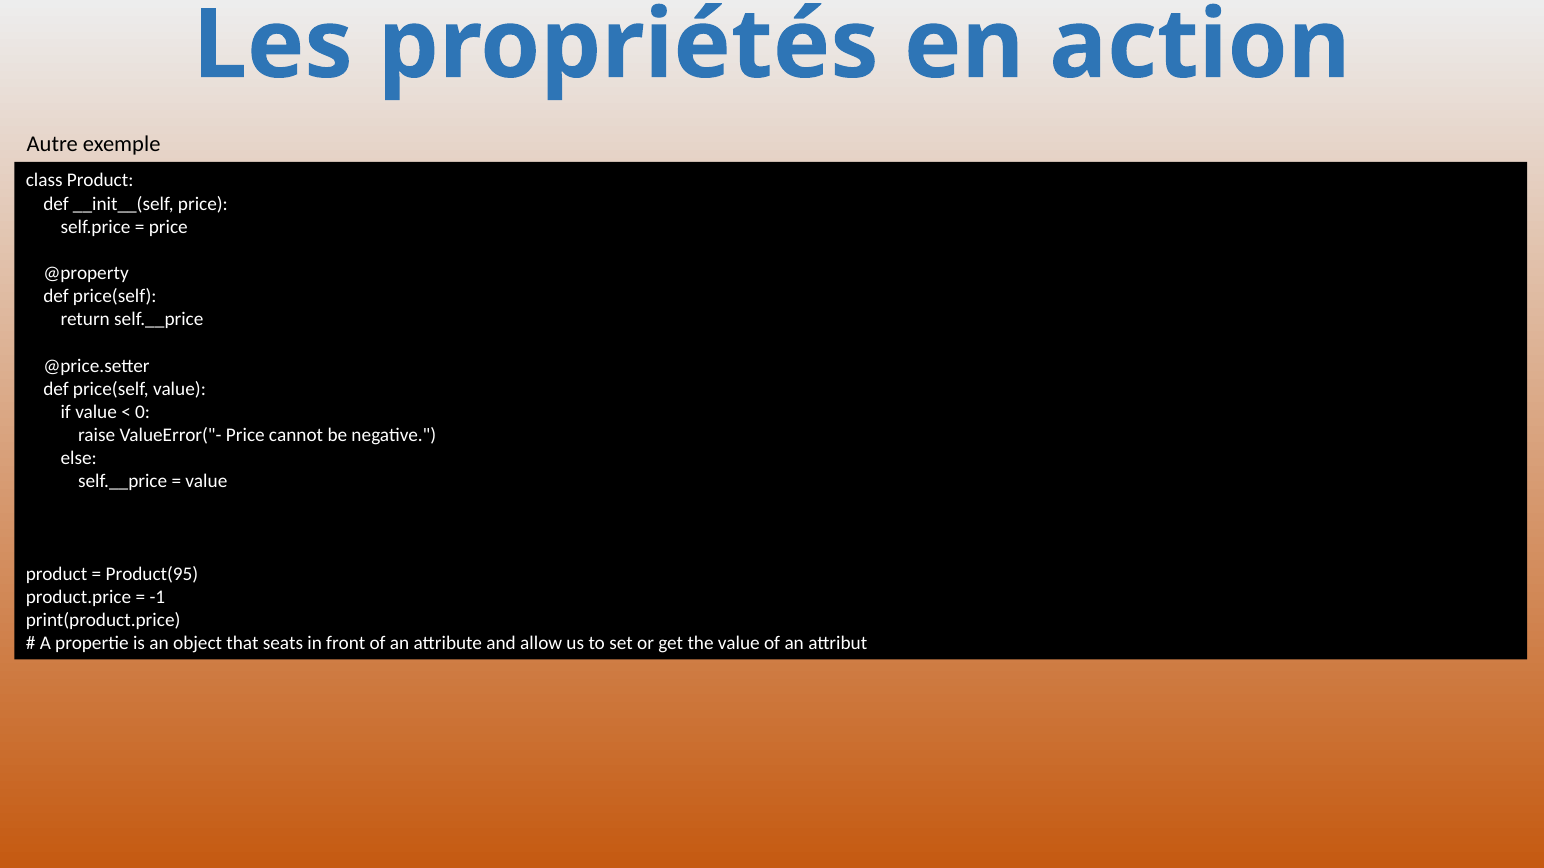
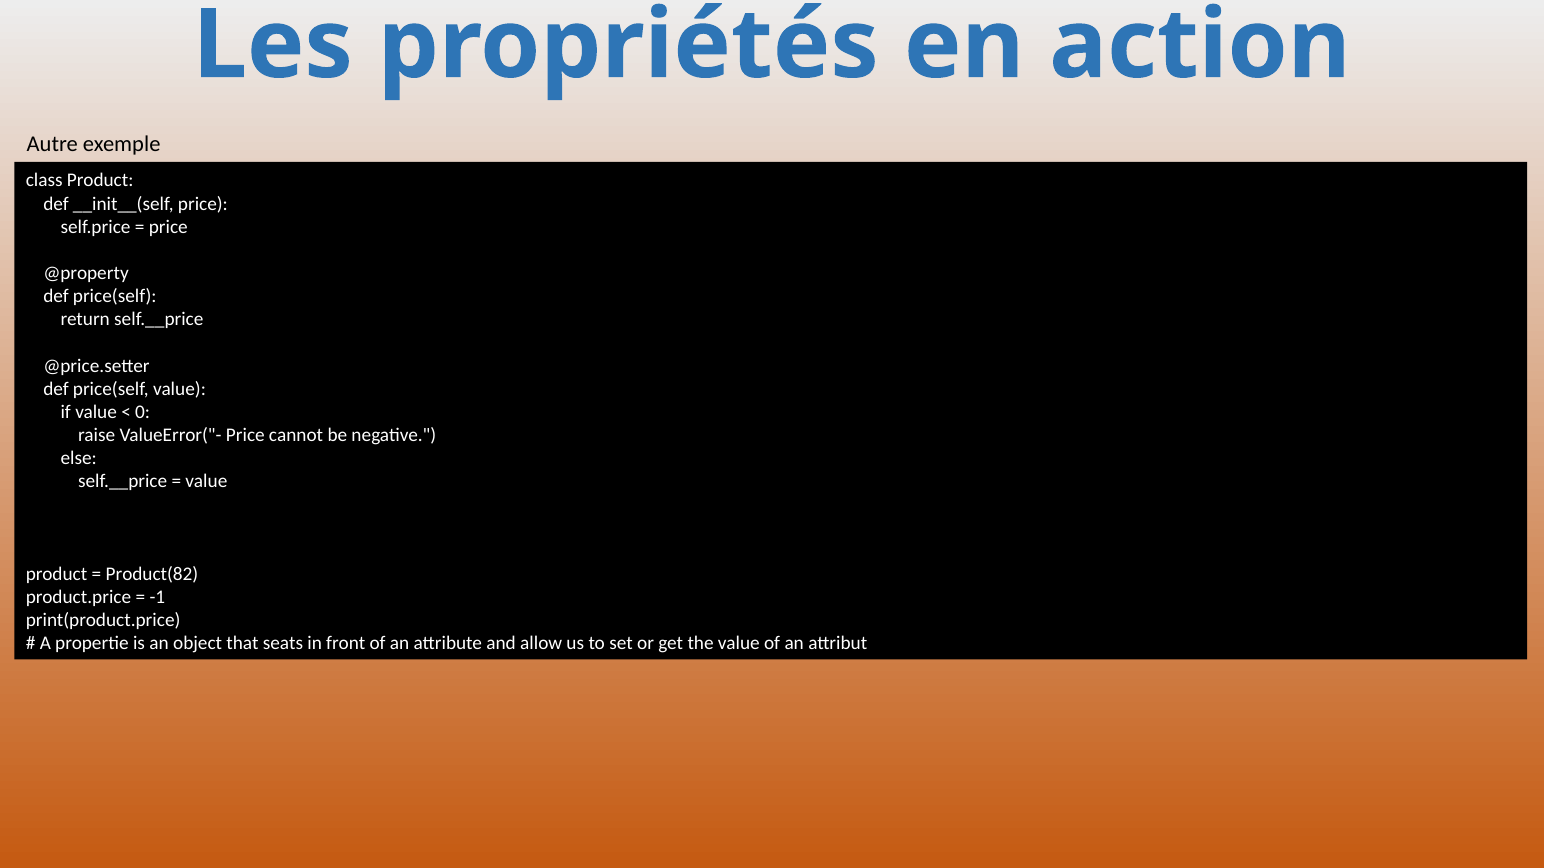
Product(95: Product(95 -> Product(82 (152, 574)
